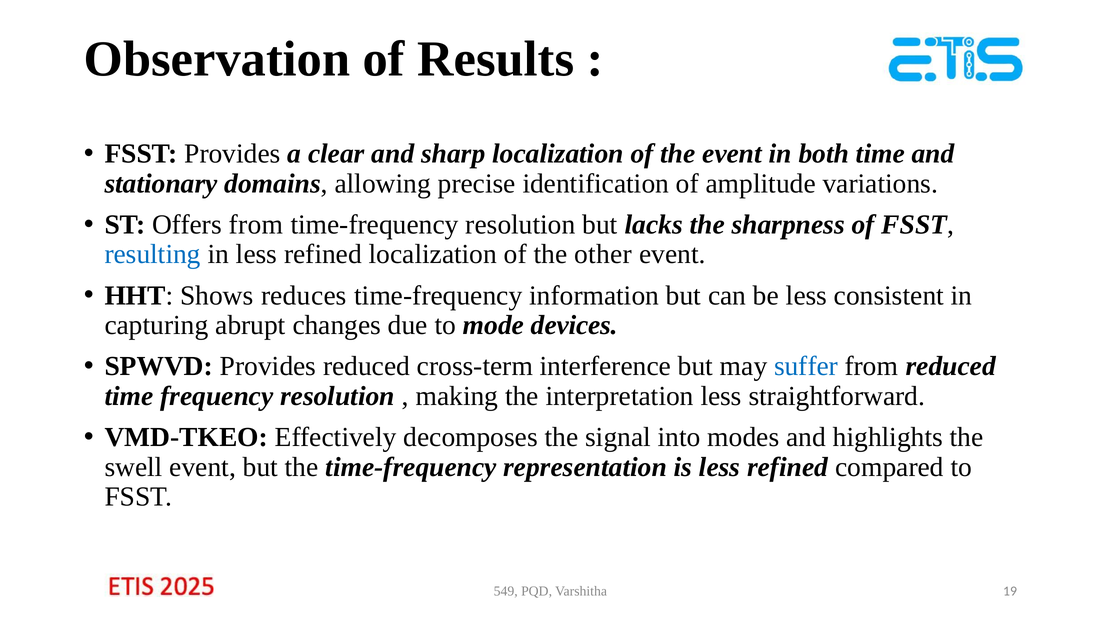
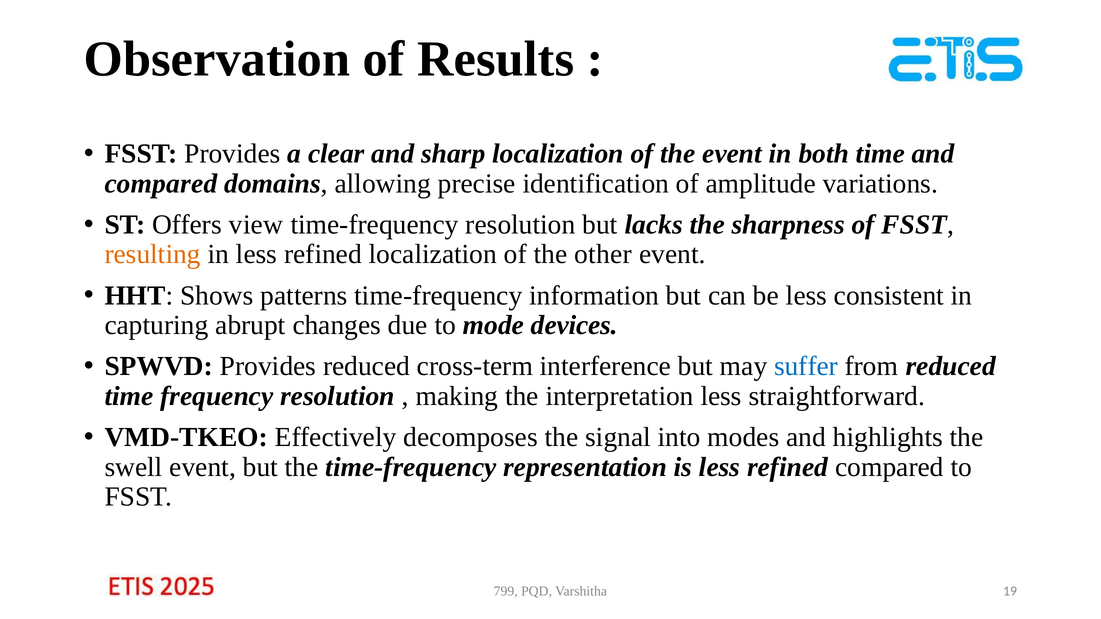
stationary: stationary -> compared (161, 184)
Offers from: from -> view (256, 225)
resulting colour: blue -> orange (153, 254)
reduces: reduces -> patterns (304, 296)
549: 549 -> 799 (506, 591)
